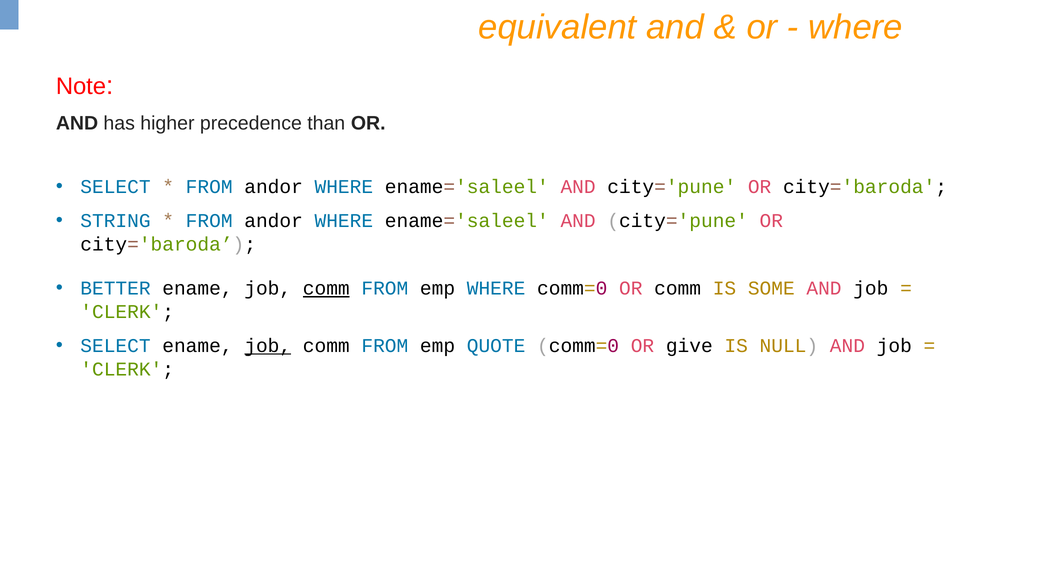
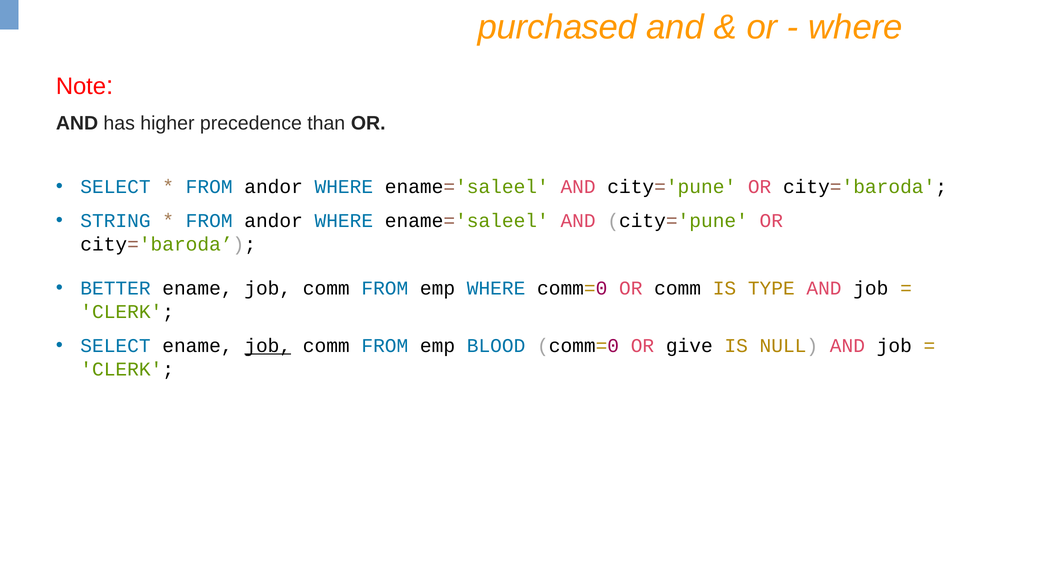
equivalent: equivalent -> purchased (558, 27)
comm underline: present -> none (326, 288)
SOME: SOME -> TYPE (771, 288)
QUOTE: QUOTE -> BLOOD (496, 345)
